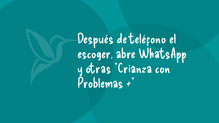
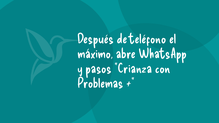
escoger: escoger -> máximo (95, 54)
otras: otras -> pasos (99, 69)
